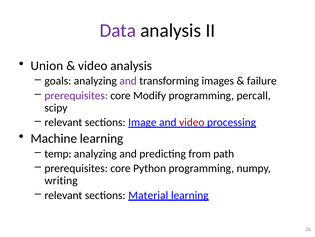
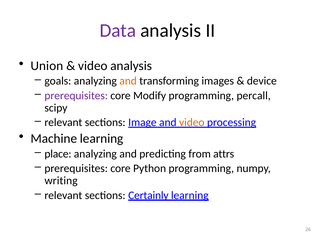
and colour: purple -> orange (128, 81)
failure: failure -> device (262, 81)
video colour: red -> orange (192, 122)
temp: temp -> place (58, 153)
path: path -> attrs (224, 153)
Material: Material -> Certainly (148, 195)
